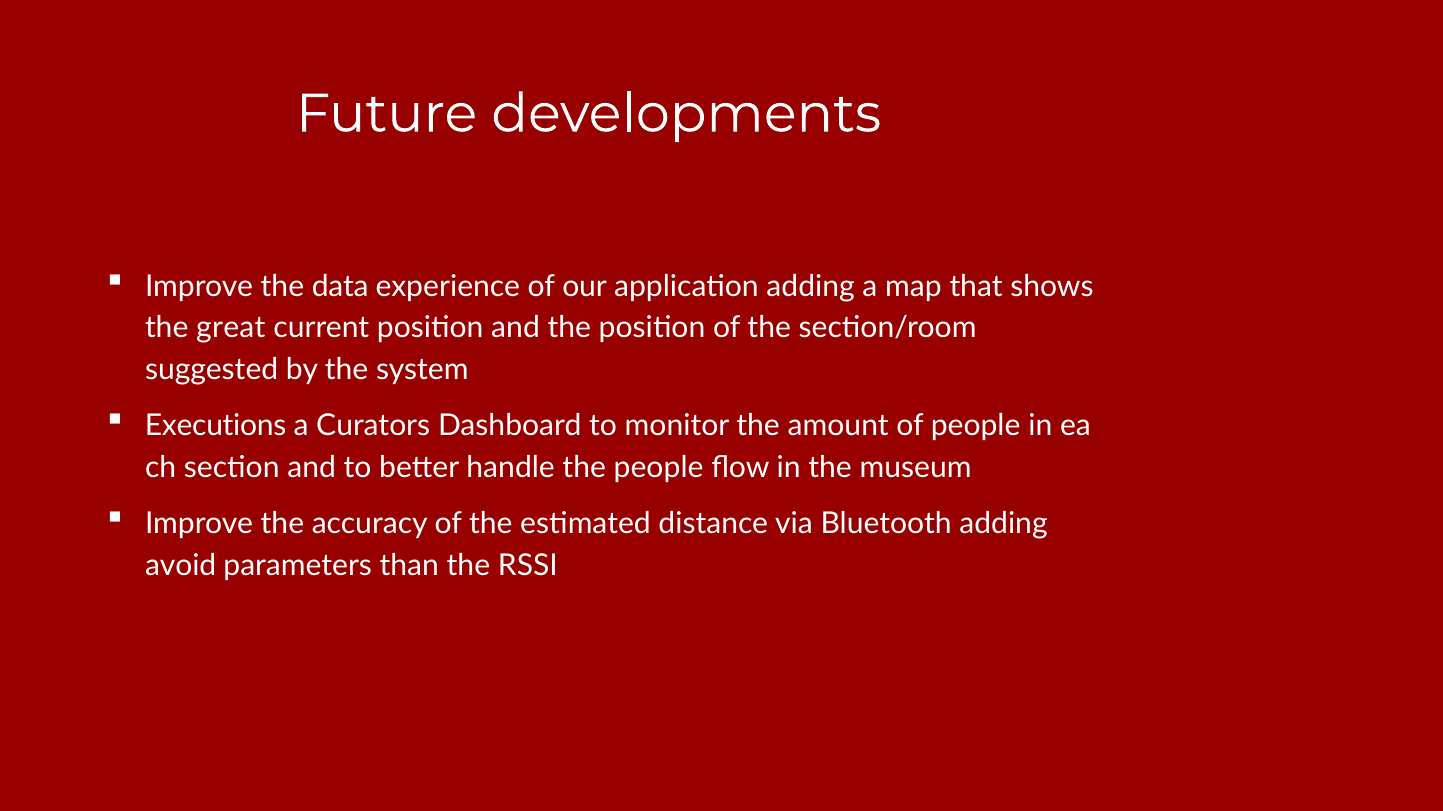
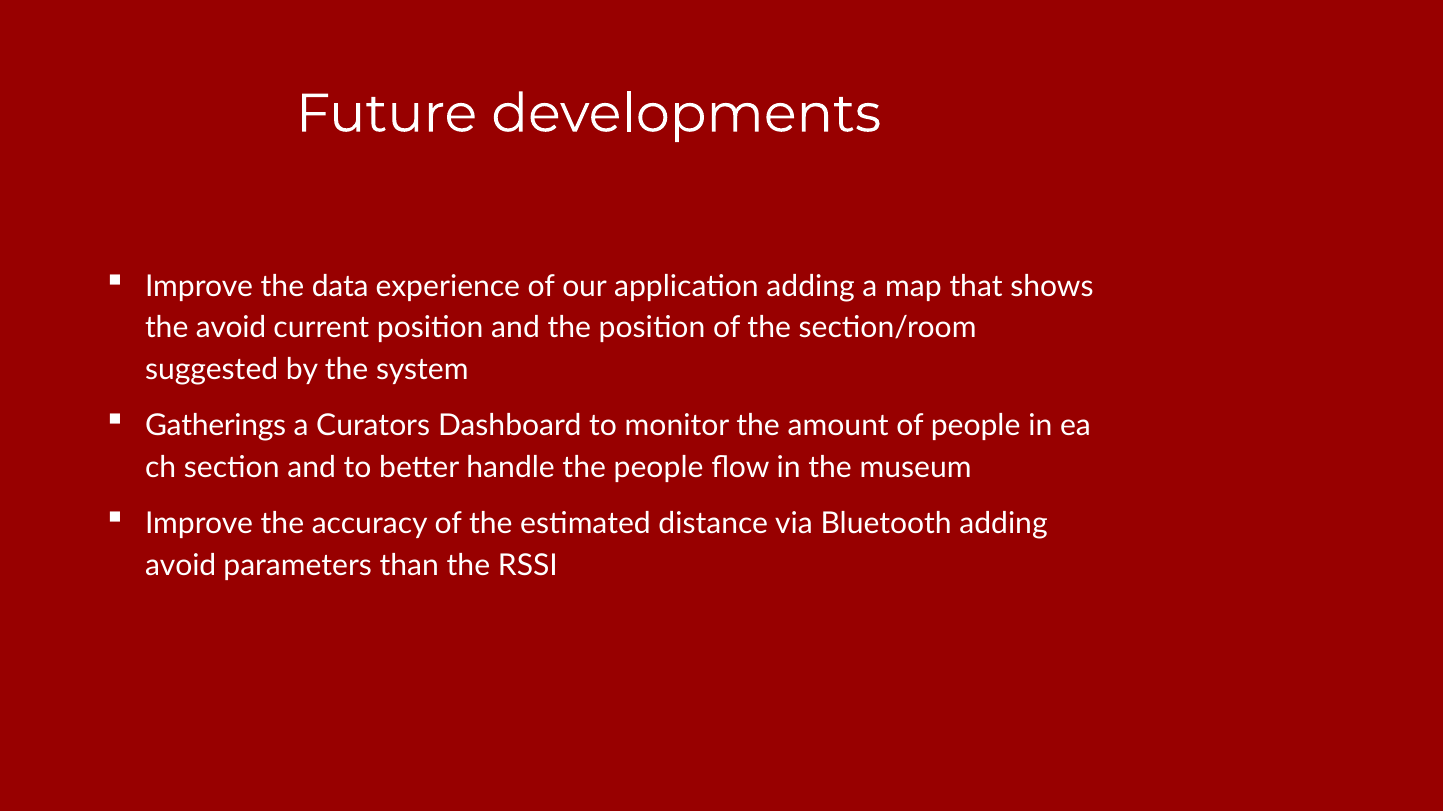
the great: great -> avoid (231, 328)
Executions: Executions -> Gatherings (216, 426)
